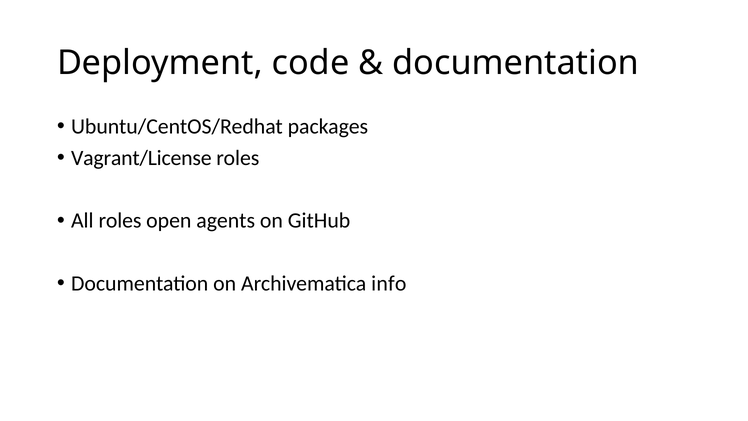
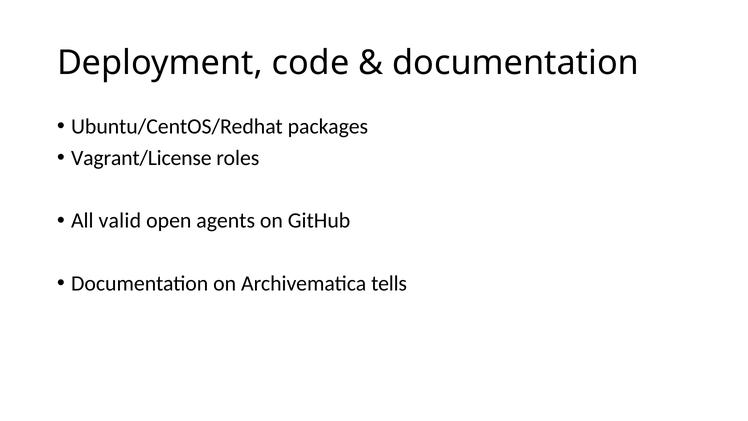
All roles: roles -> valid (120, 221)
info: info -> tells (389, 283)
